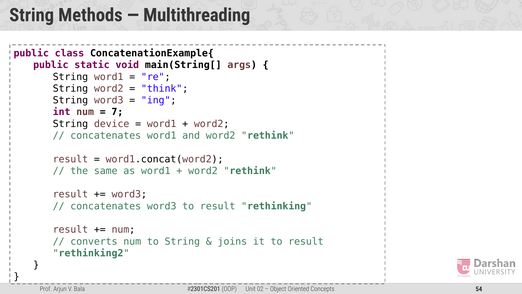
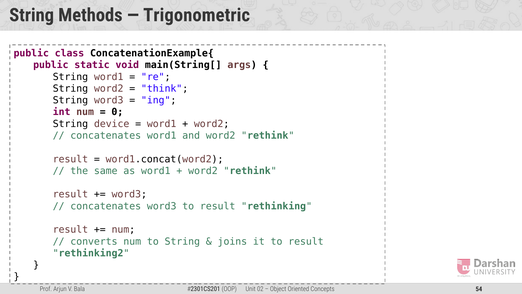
Multithreading: Multithreading -> Trigonometric (197, 15)
7: 7 -> 0 (117, 112)
